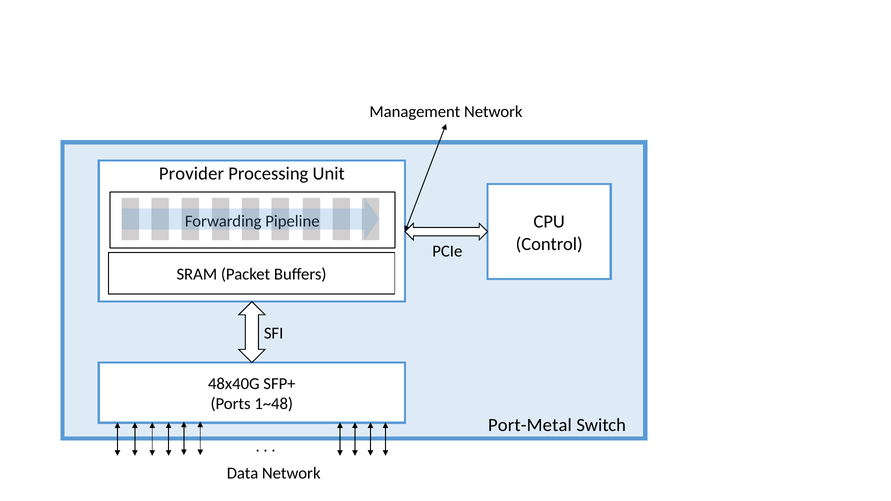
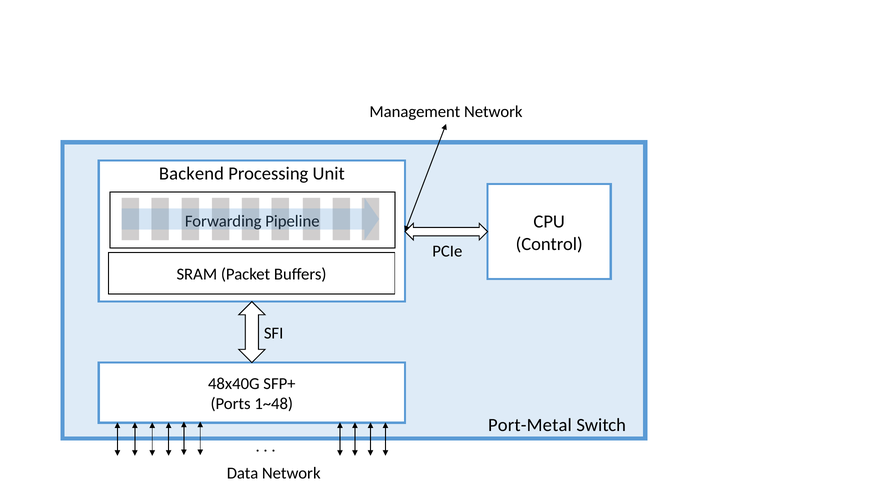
Provider: Provider -> Backend (191, 174)
